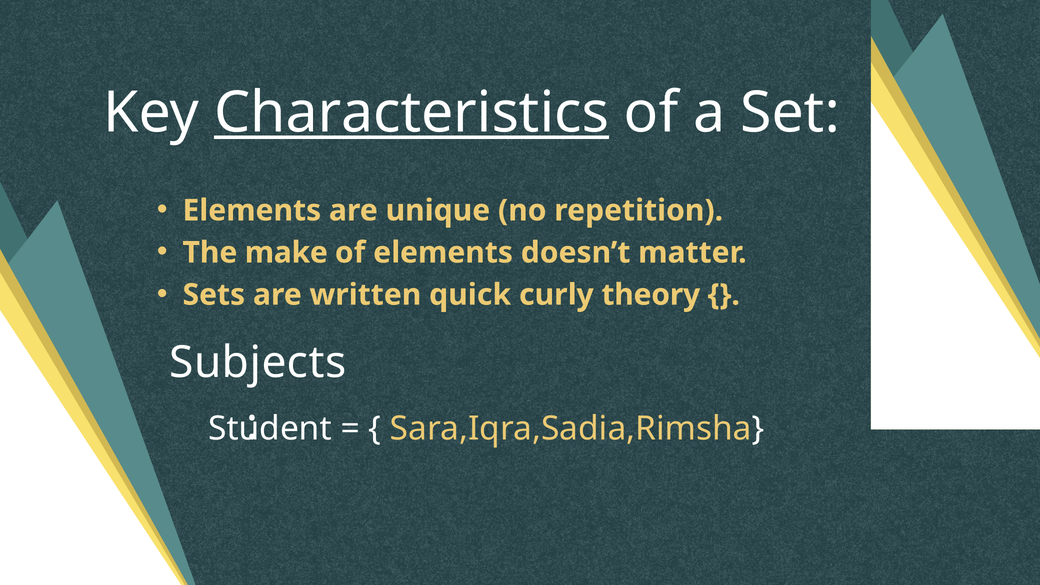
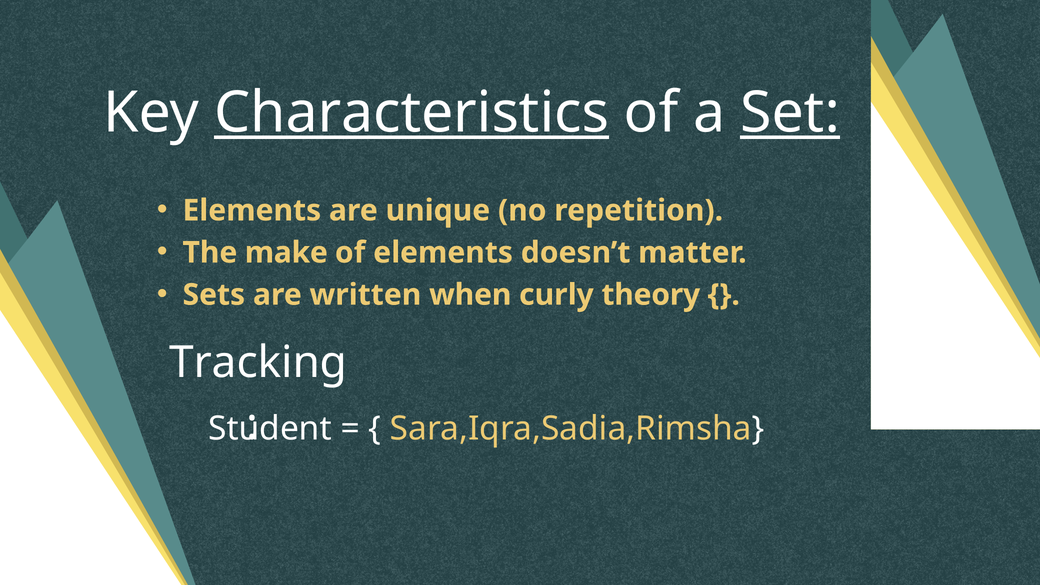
Set underline: none -> present (790, 113)
quick: quick -> when (470, 295)
Subjects: Subjects -> Tracking (258, 363)
